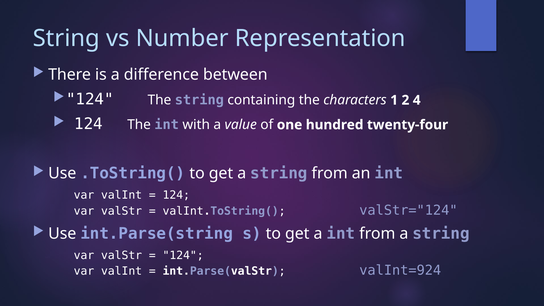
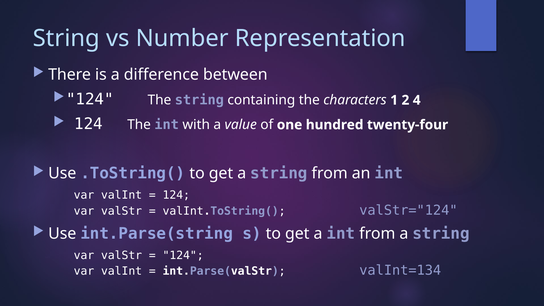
valInt=924: valInt=924 -> valInt=134 (400, 271)
